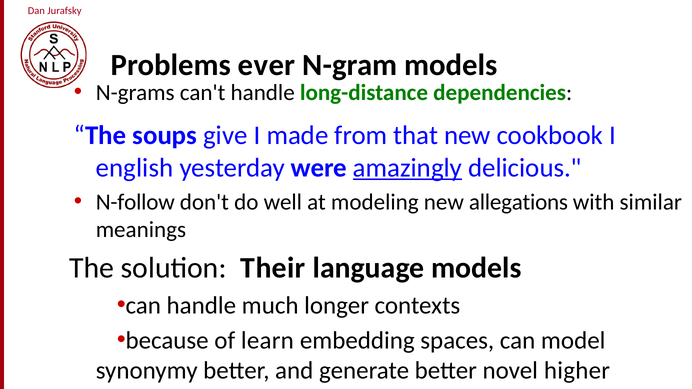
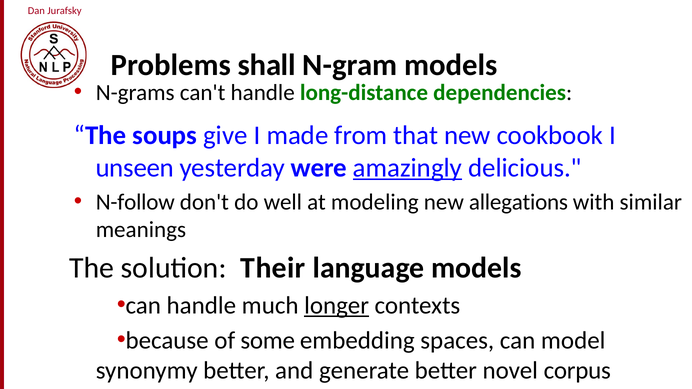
ever: ever -> shall (267, 65)
english: english -> unseen (135, 168)
longer underline: none -> present (337, 305)
learn: learn -> some (268, 341)
higher: higher -> corpus (577, 371)
